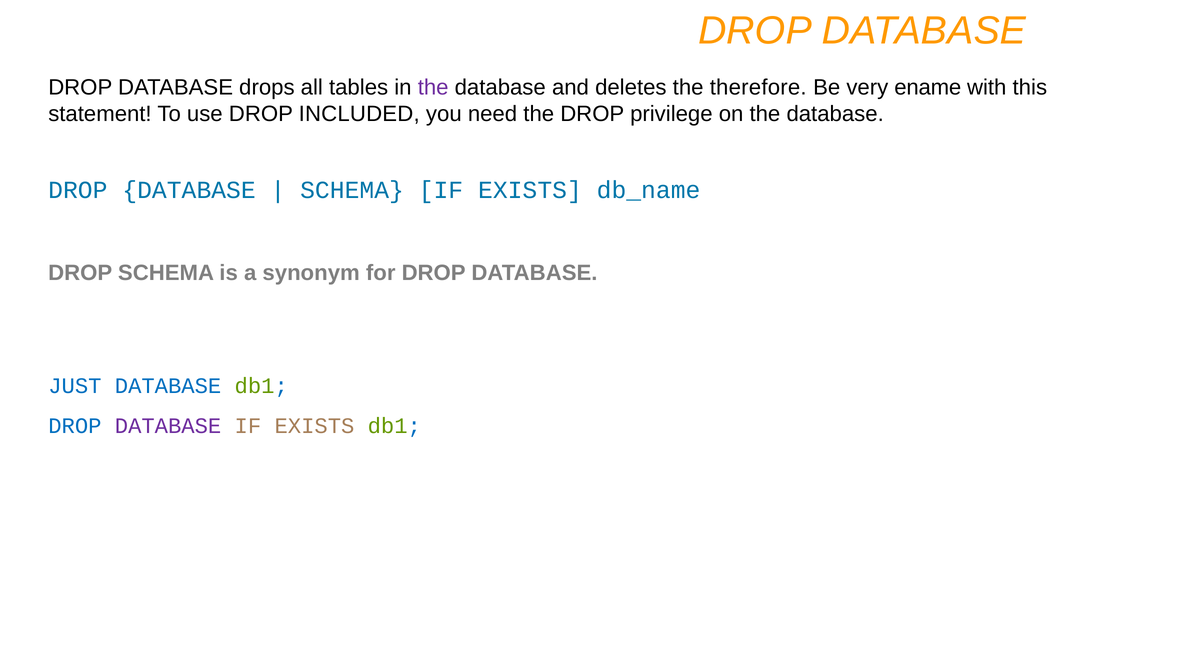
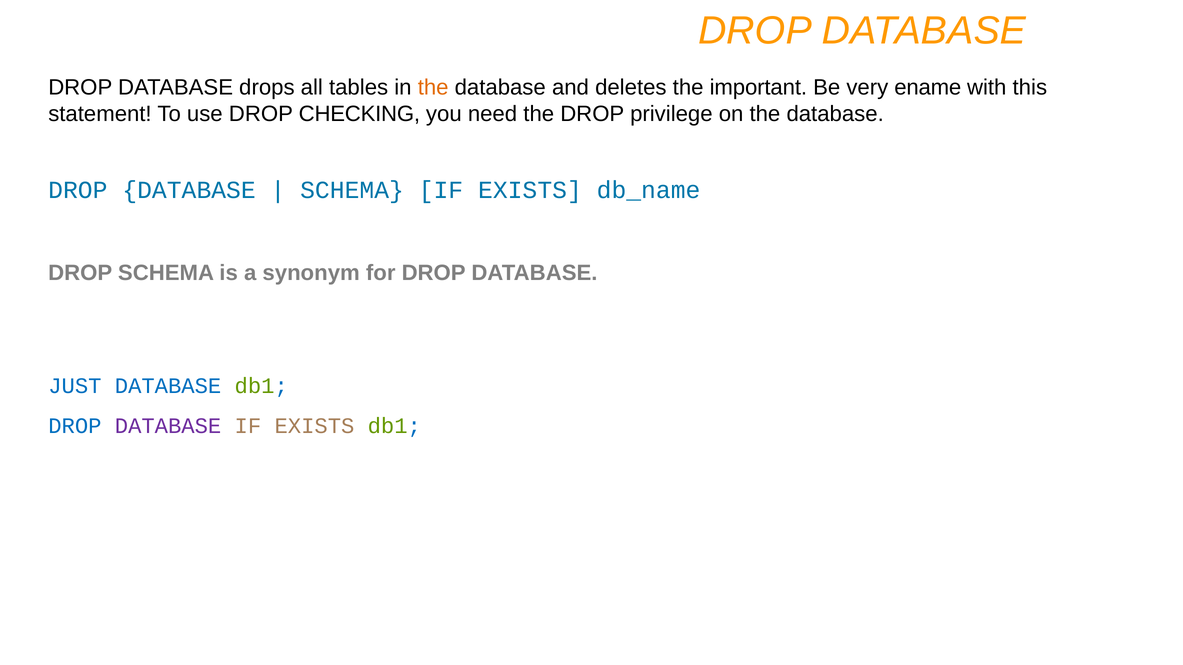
the colour: purple -> orange (433, 87)
therefore: therefore -> important (758, 87)
INCLUDED: INCLUDED -> CHECKING (359, 114)
